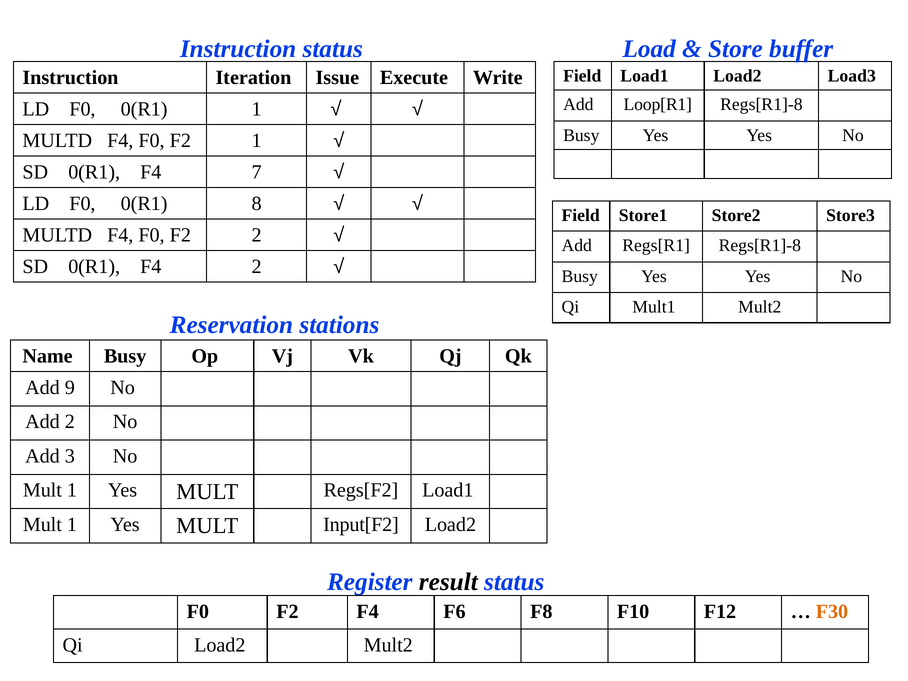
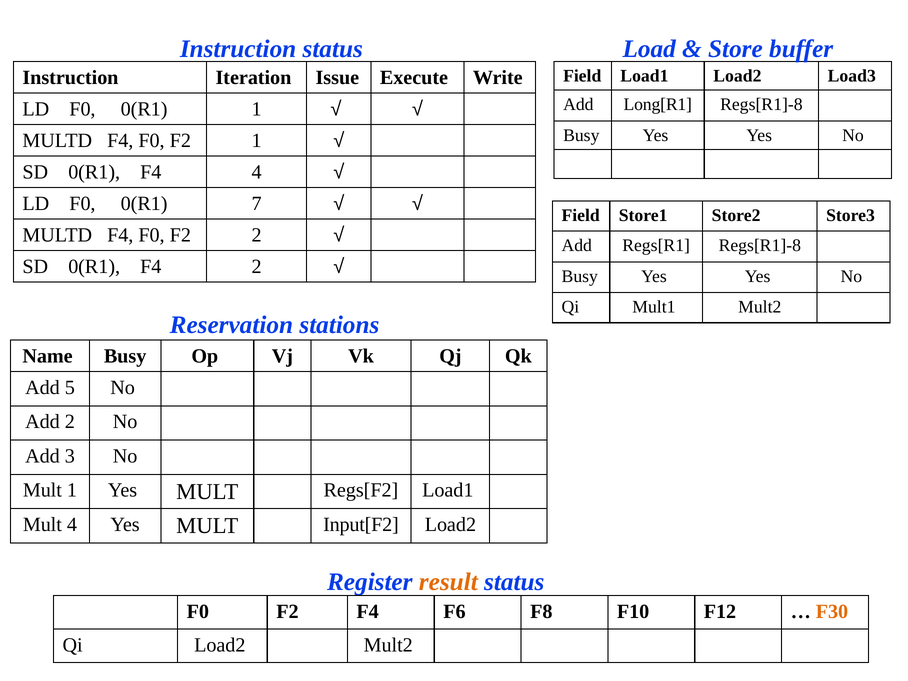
Loop[R1: Loop[R1 -> Long[R1 (658, 105)
F4 7: 7 -> 4 (257, 172)
8: 8 -> 7 (257, 204)
9: 9 -> 5 (70, 388)
1: 1 -> 4 (72, 525)
result colour: black -> orange (448, 582)
